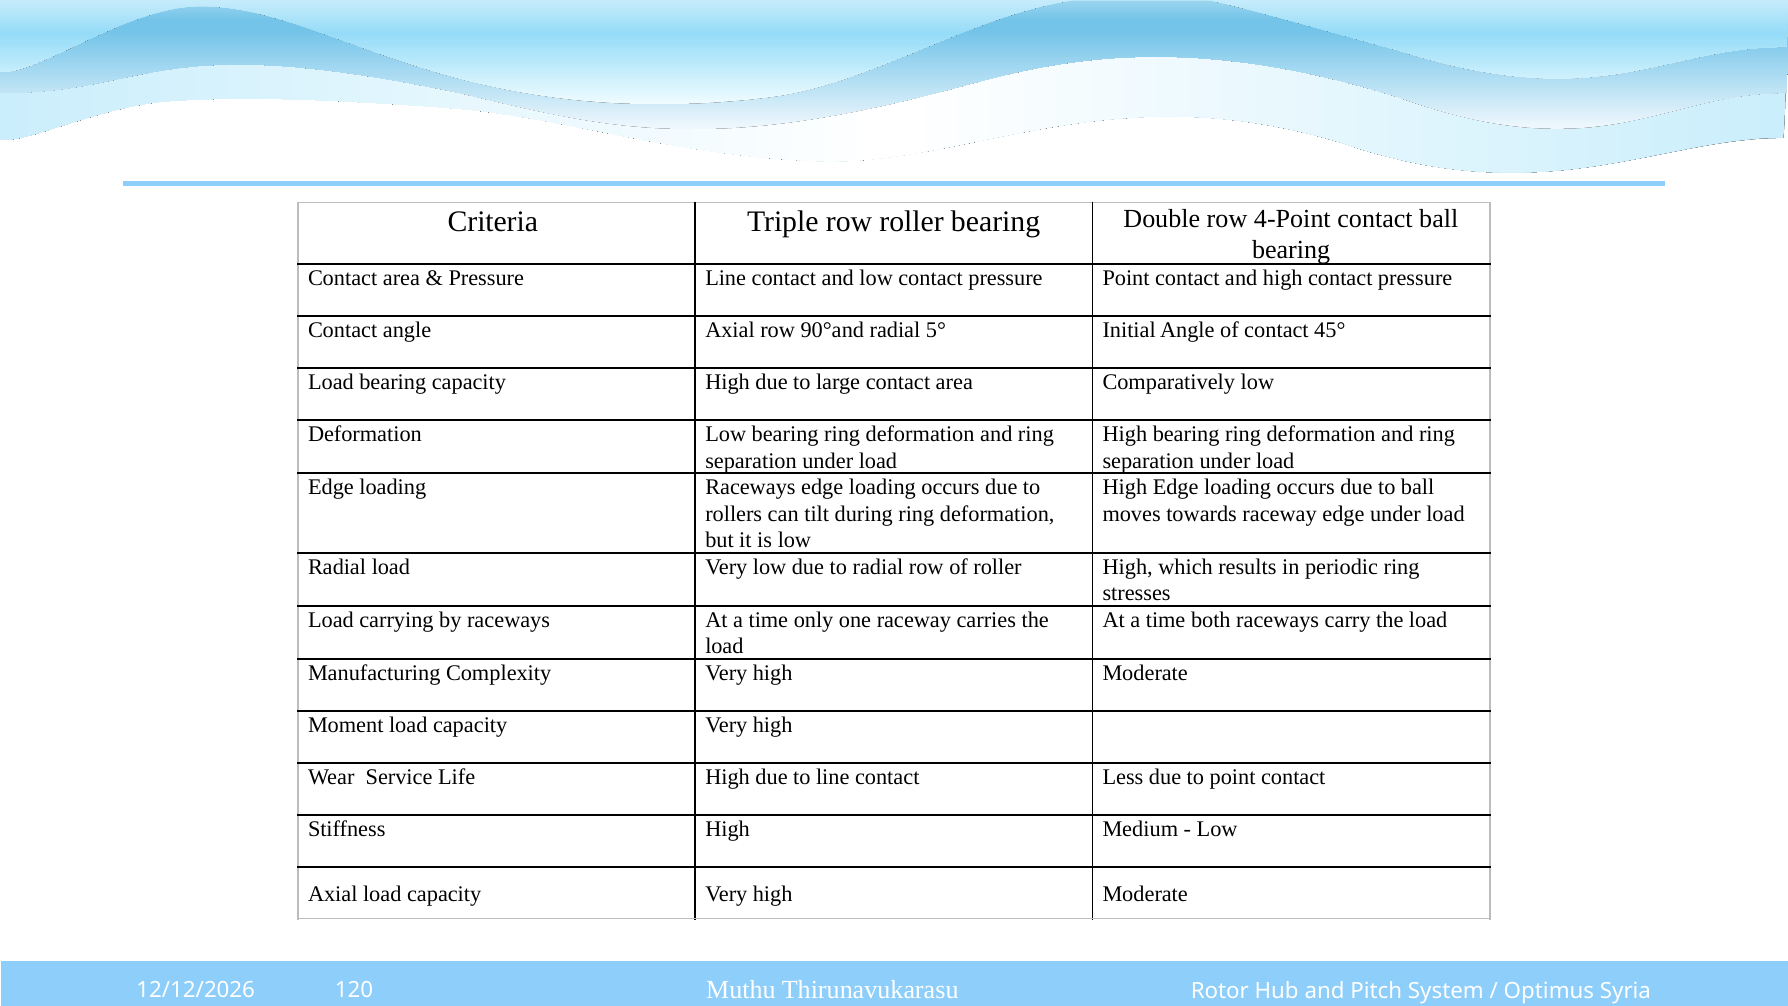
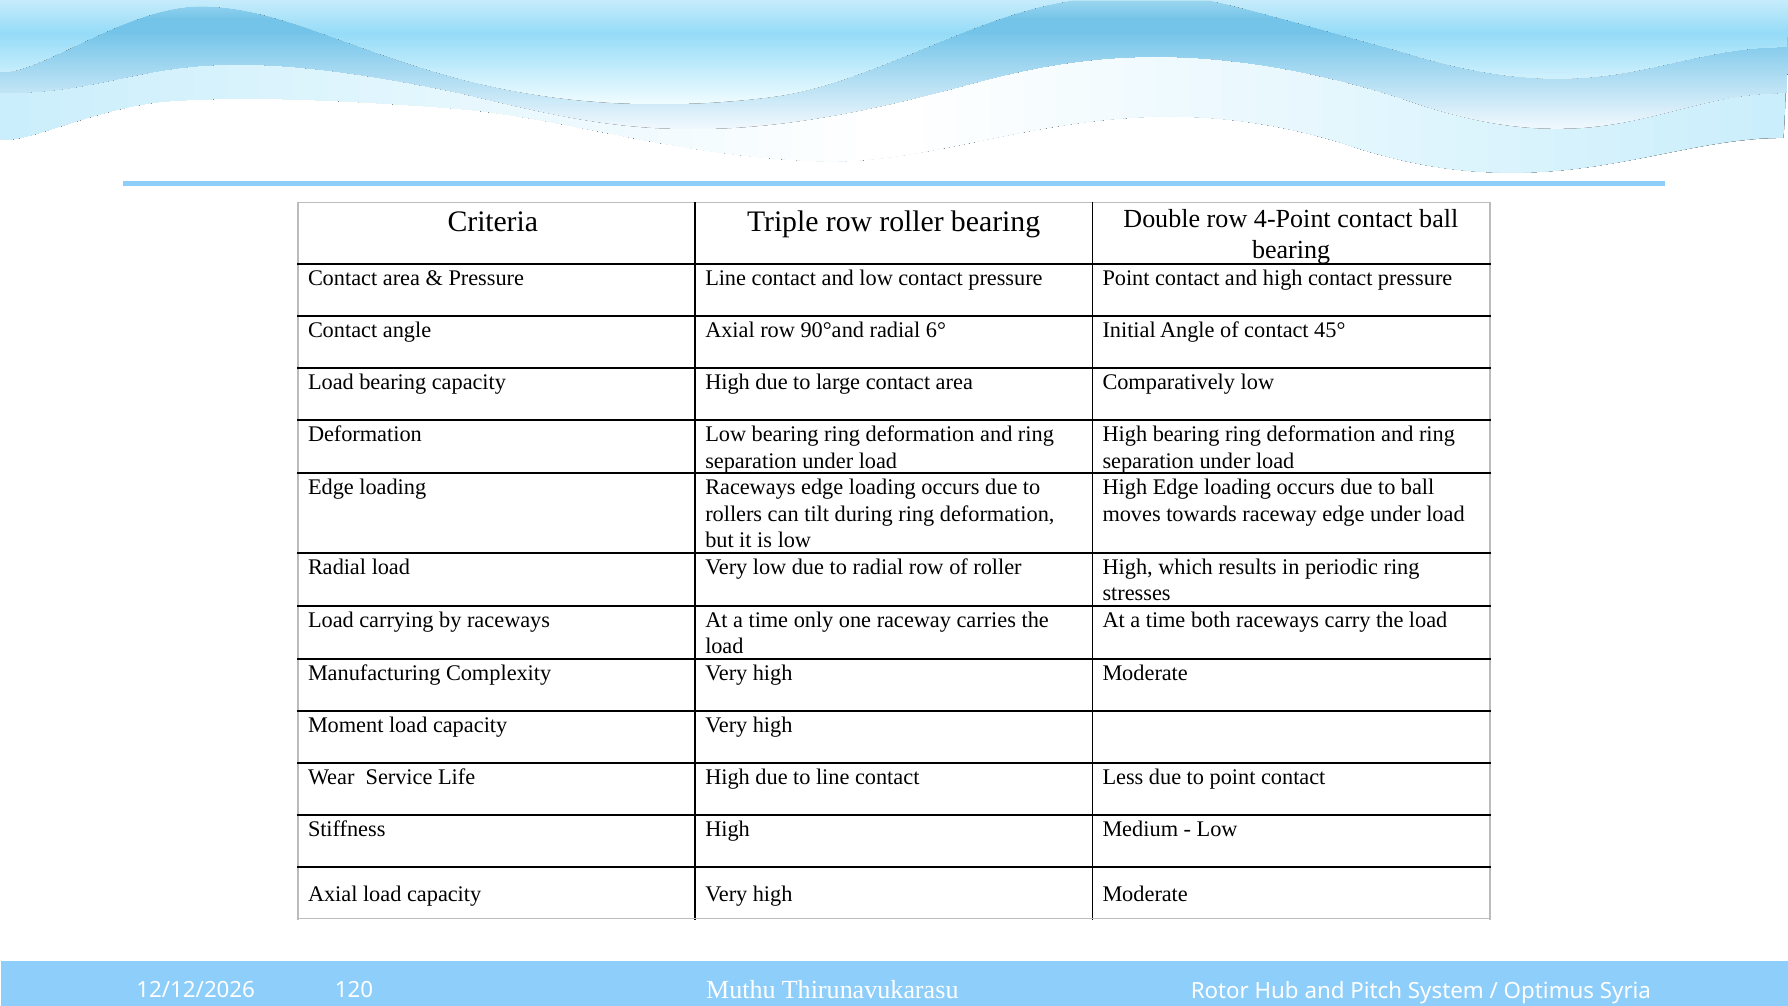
5°: 5° -> 6° (936, 330)
